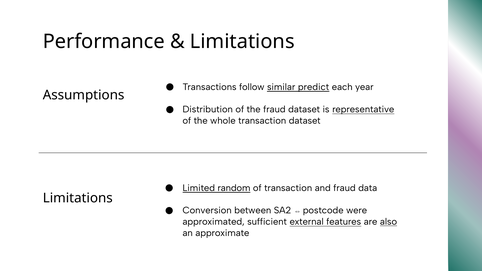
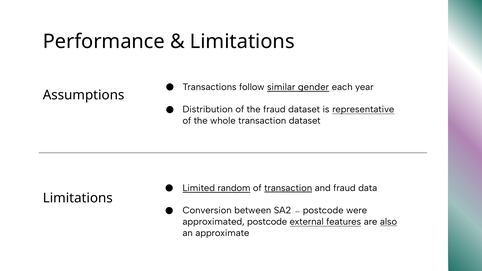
predict: predict -> gender (313, 87)
transaction underline: none -> present (288, 188)
approximated sufficient: sufficient -> postcode (267, 222)
